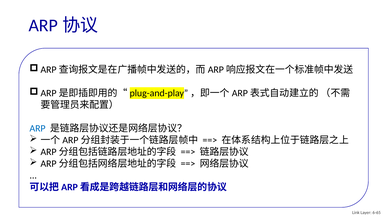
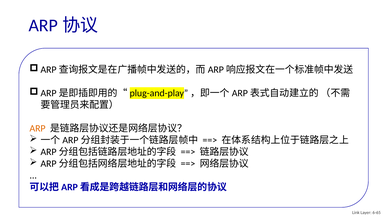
ARP colour: blue -> orange (38, 128)
